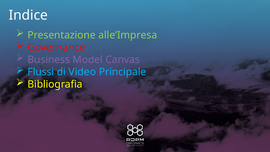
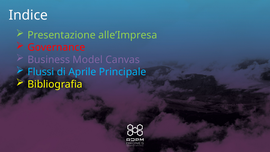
Video: Video -> Aprile (82, 72)
